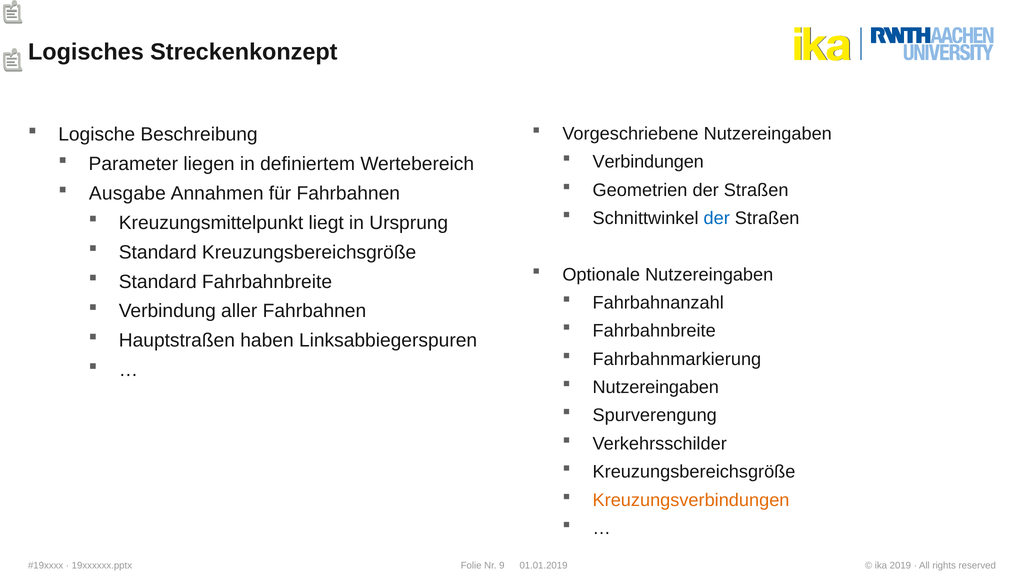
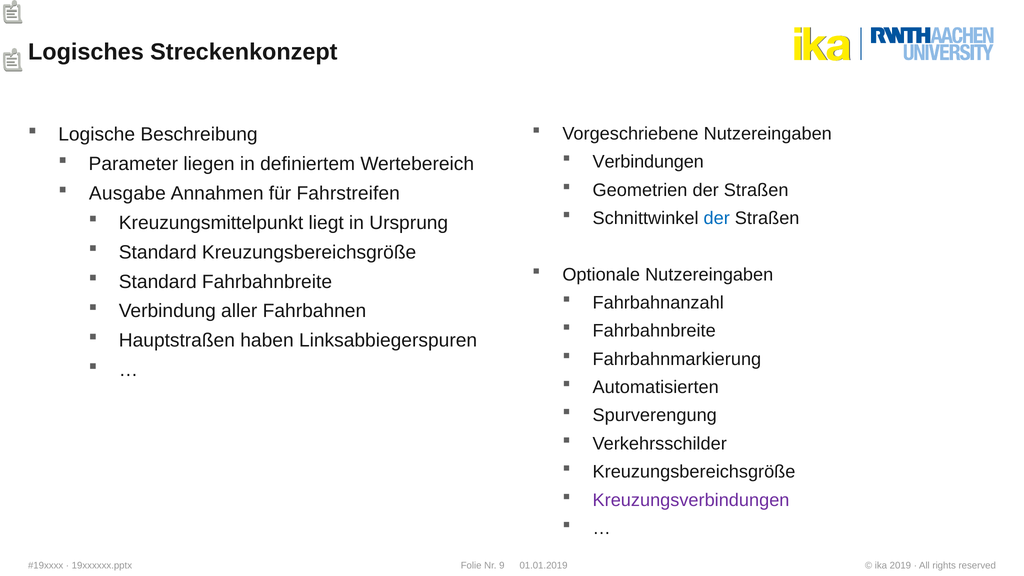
für Fahrbahnen: Fahrbahnen -> Fahrstreifen (348, 193)
Nutzereingaben: Nutzereingaben -> Automatisierten (656, 387)
Kreuzungsverbindungen colour: orange -> purple (691, 500)
